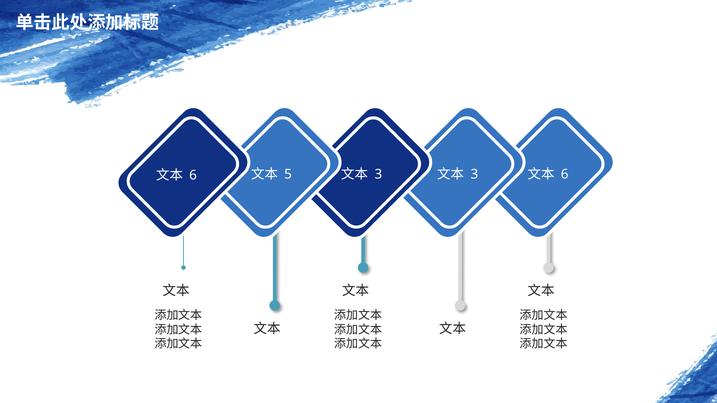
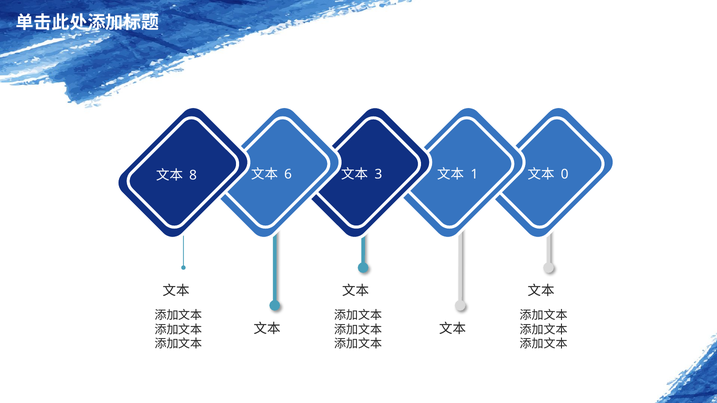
5: 5 -> 6 (288, 174)
3: 3 -> 1 (474, 174)
6: 6 -> 0 (565, 174)
6: 6 -> 8 (193, 176)
